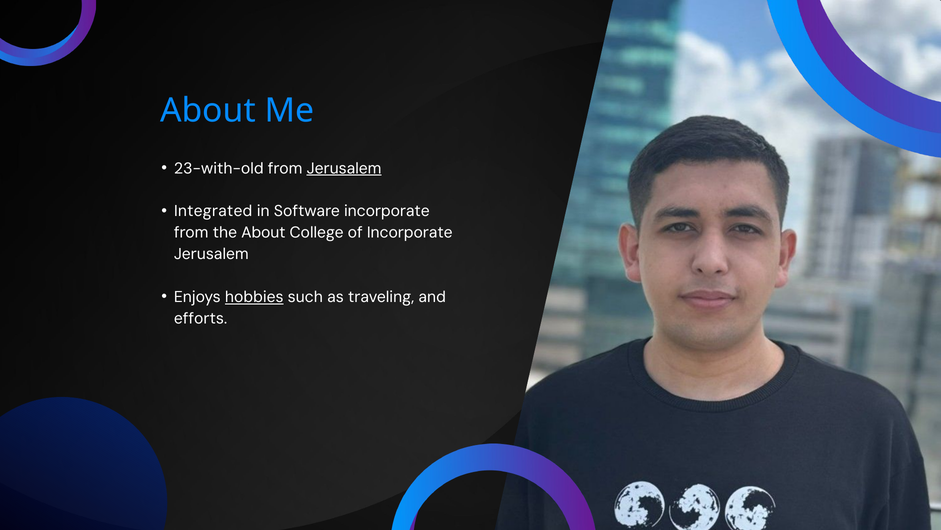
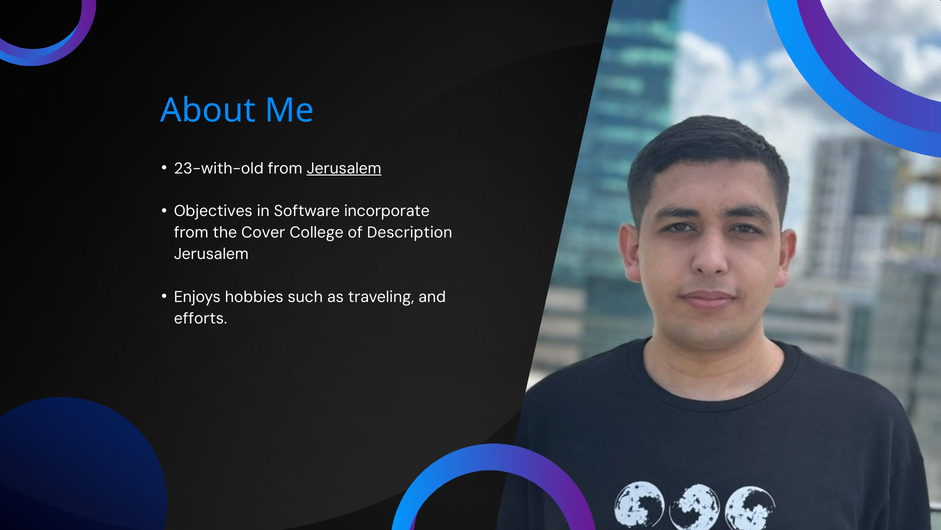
Integrated: Integrated -> Objectives (213, 211)
the About: About -> Cover (263, 232)
of Incorporate: Incorporate -> Description (410, 232)
hobbies underline: present -> none (254, 297)
